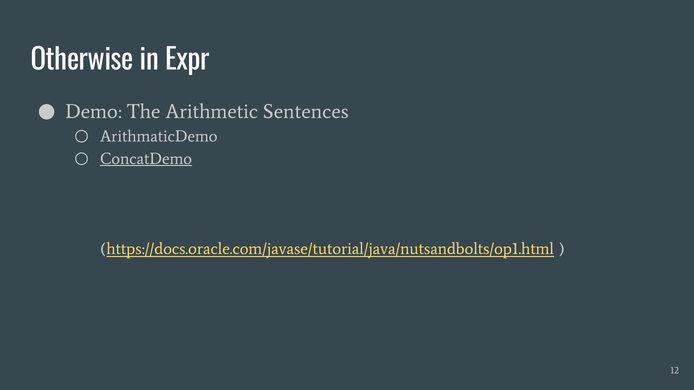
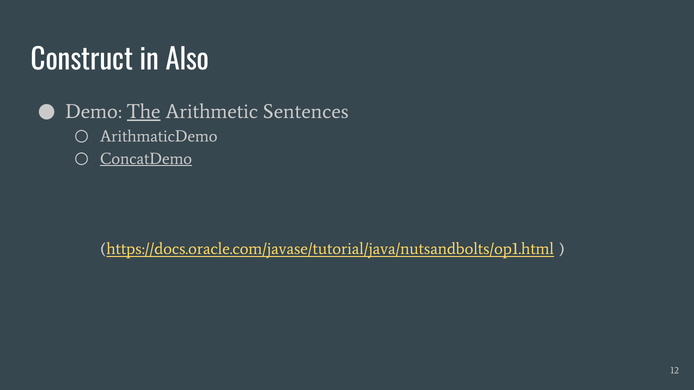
Otherwise: Otherwise -> Construct (82, 60)
Expr: Expr -> Also (187, 60)
The underline: none -> present (144, 112)
